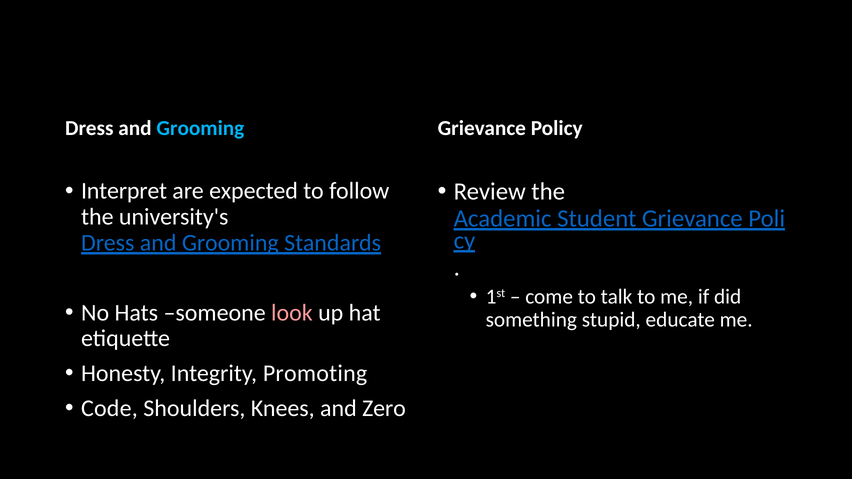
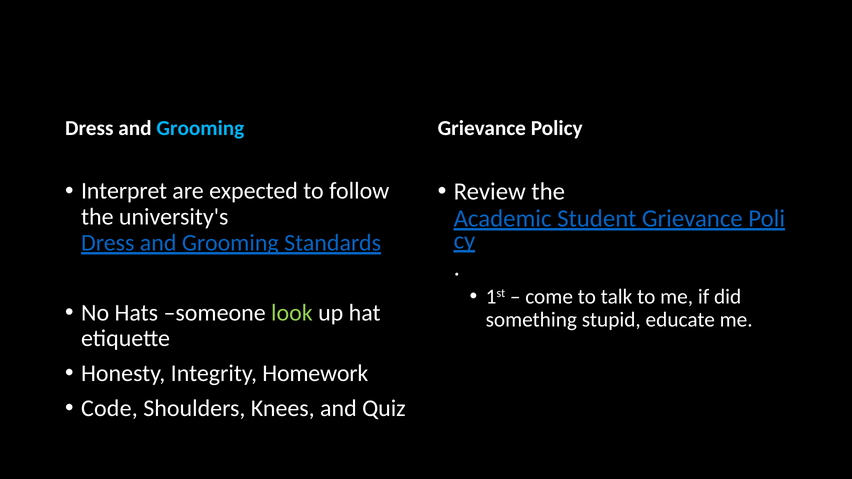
look colour: pink -> light green (292, 313)
Promoting: Promoting -> Homework (315, 374)
Zero: Zero -> Quiz (384, 408)
